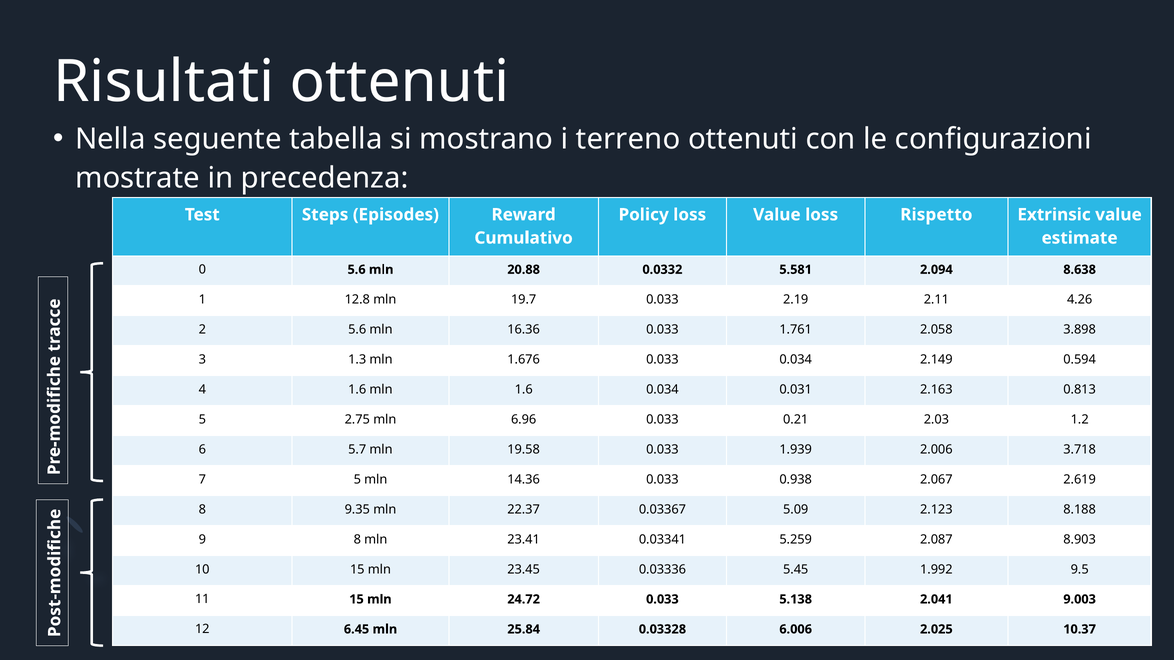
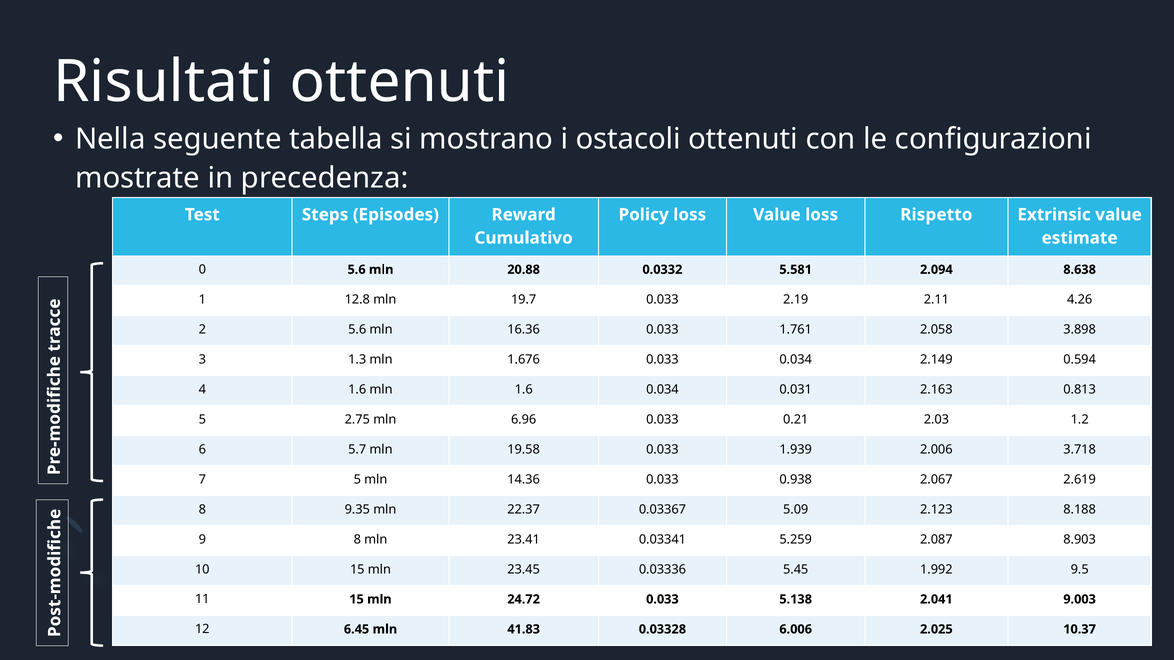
terreno: terreno -> ostacoli (628, 139)
25.84: 25.84 -> 41.83 (524, 630)
